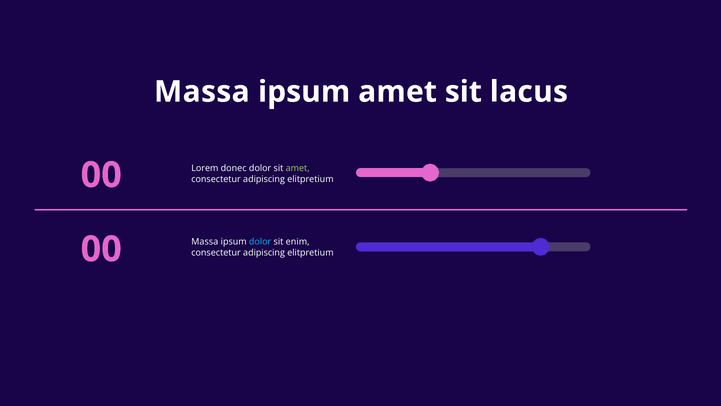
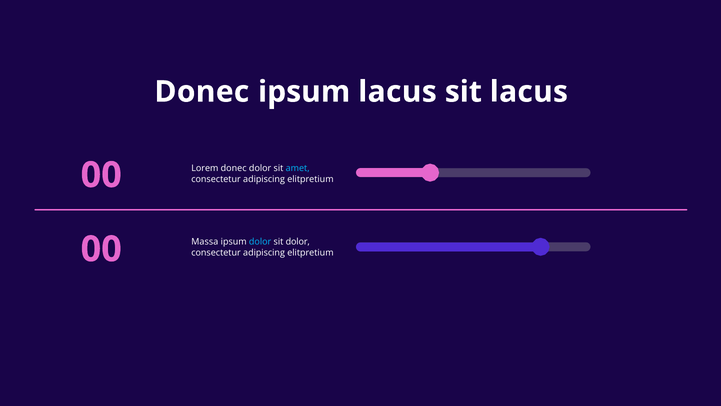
Massa: Massa -> Donec (202, 92)
ipsum amet: amet -> lacus (397, 92)
amet colour: light green -> light blue (298, 168)
sit enim: enim -> dolor (298, 242)
